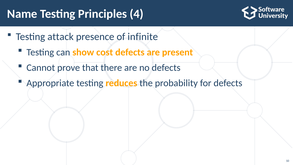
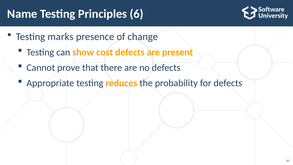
4: 4 -> 6 (137, 14)
attack: attack -> marks (61, 37)
infinite: infinite -> change (143, 37)
